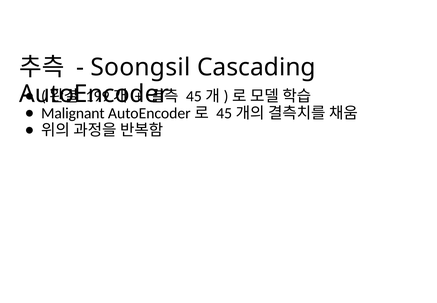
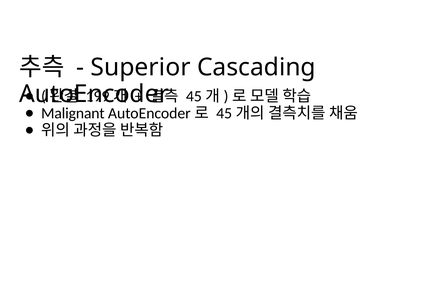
Soongsil: Soongsil -> Superior (140, 67)
